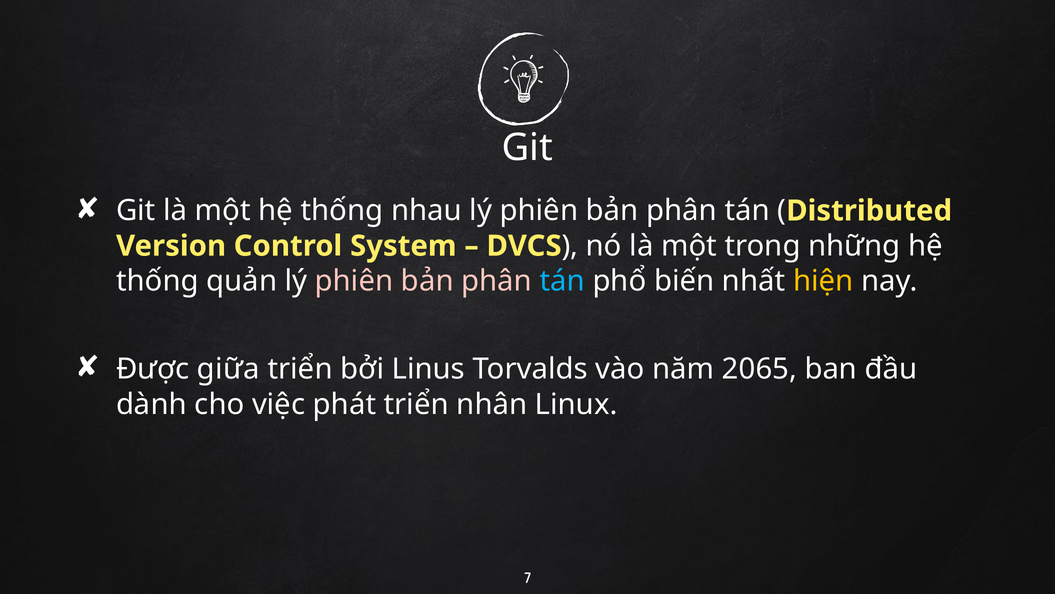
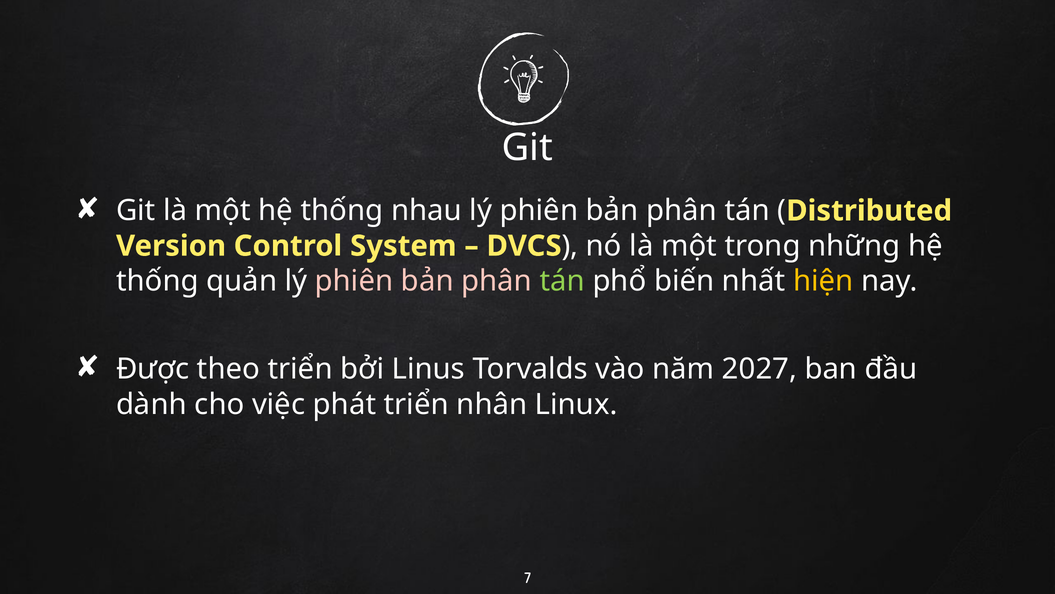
tán colour: light blue -> light green (562, 281)
giữa: giữa -> theo (228, 369)
2065: 2065 -> 2027 (759, 369)
